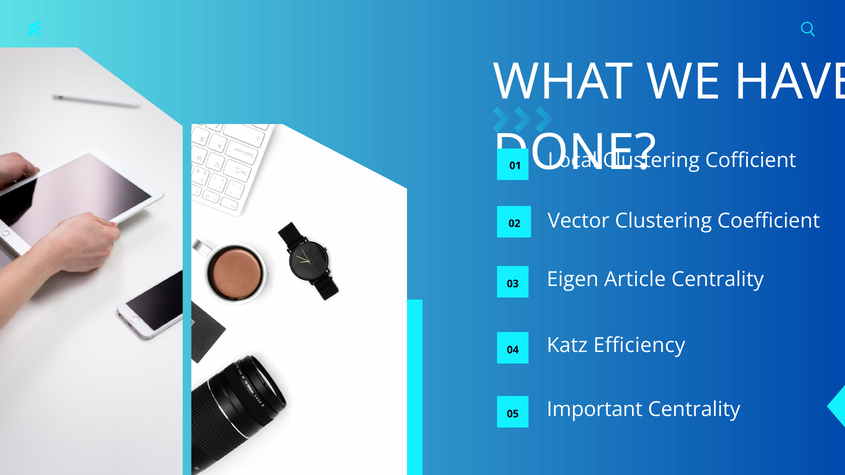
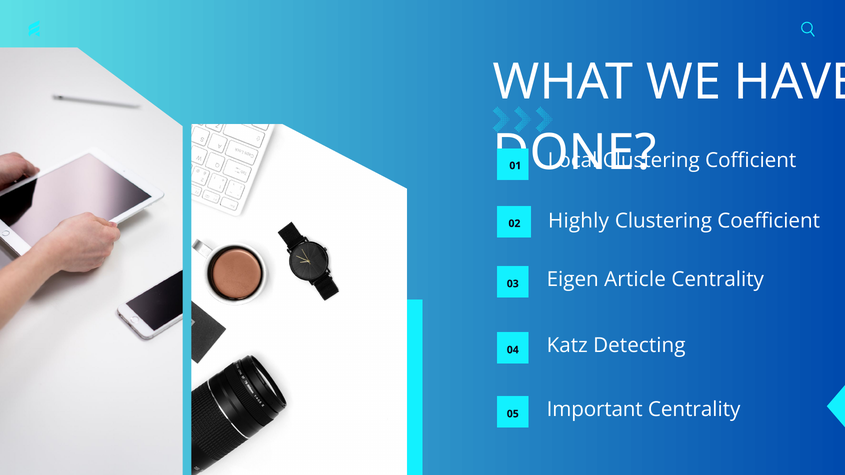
Vector: Vector -> Highly (579, 221)
Efficiency: Efficiency -> Detecting (639, 346)
